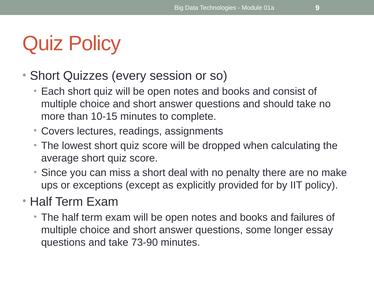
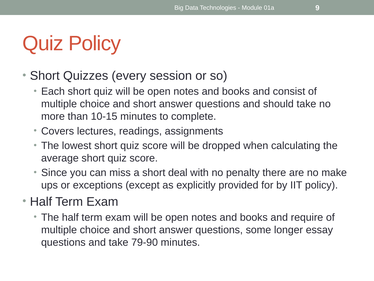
failures: failures -> require (307, 217)
73-90: 73-90 -> 79-90 (145, 242)
